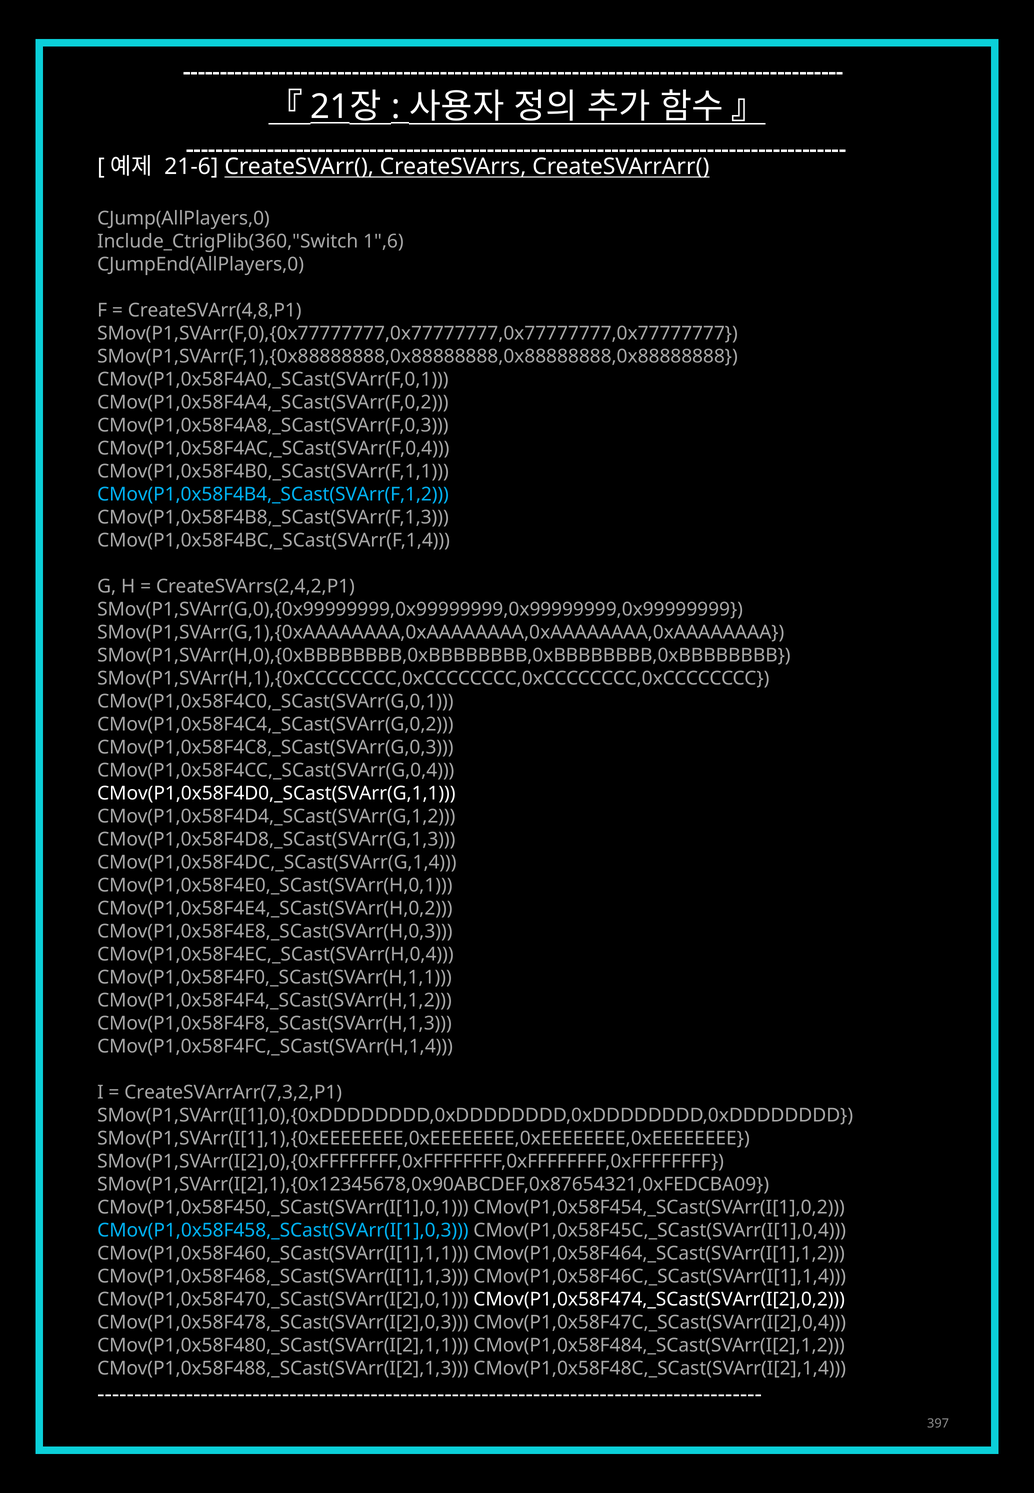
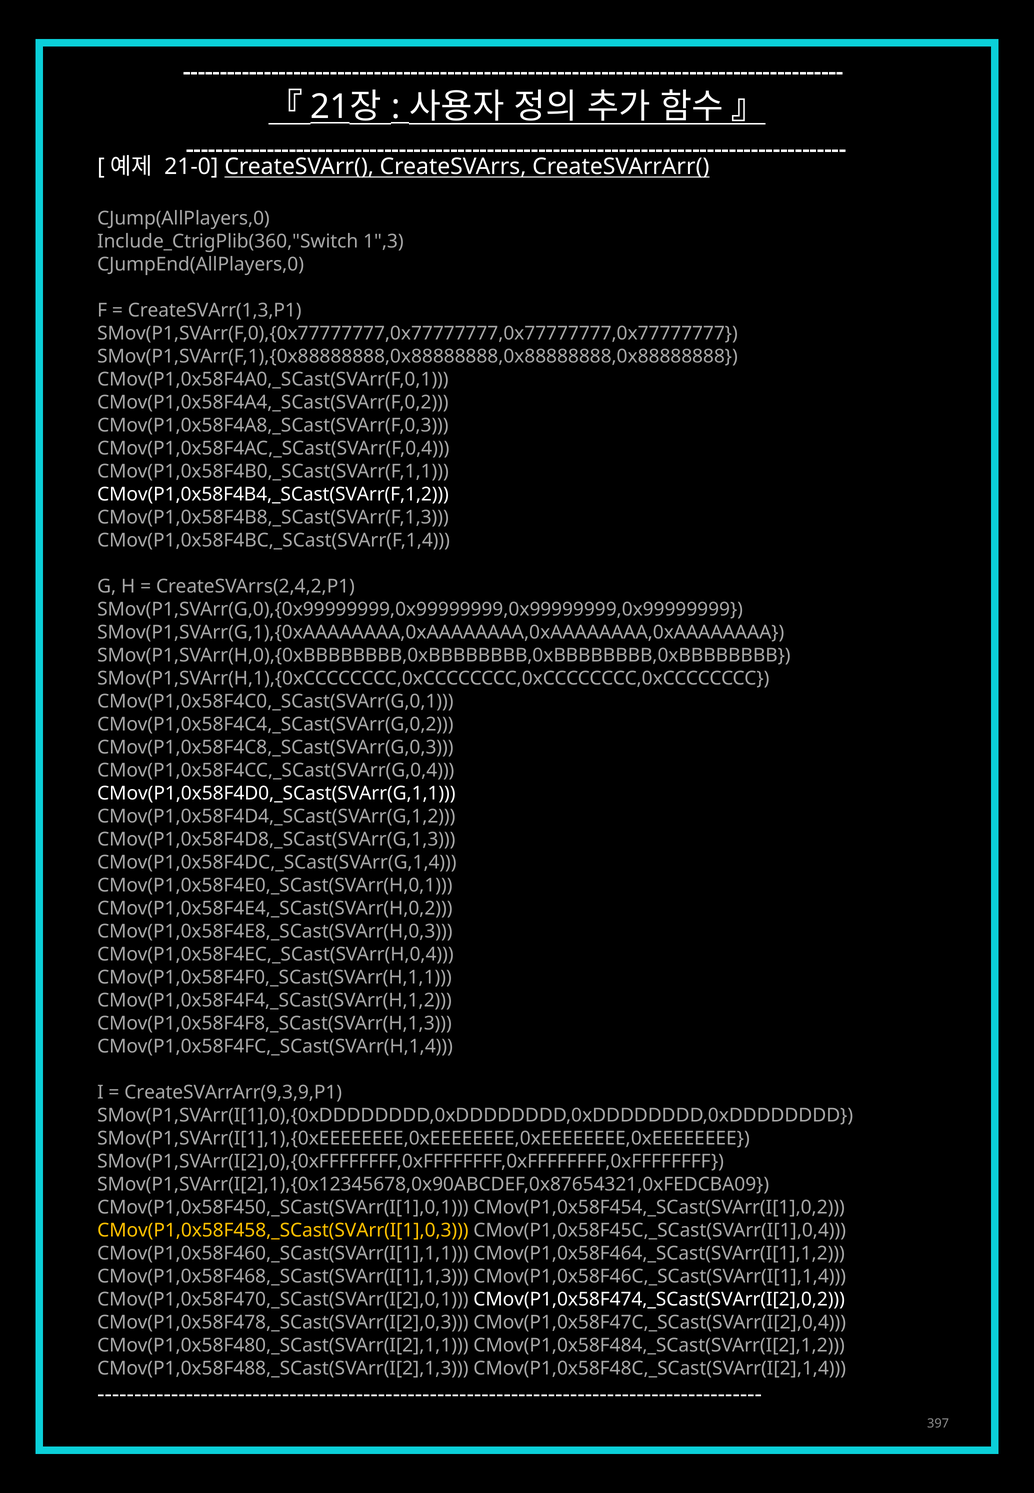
21-6: 21-6 -> 21-0 (191, 167)
1",6: 1",6 -> 1",3 (383, 241)
CreateSVArr(4,8,P1: CreateSVArr(4,8,P1 -> CreateSVArr(1,3,P1 (215, 310)
CMov(P1,0x58F4B4,_SCast(SVArr(F,1,2 colour: light blue -> white (273, 495)
CreateSVArrArr(7,3,2,P1: CreateSVArrArr(7,3,2,P1 -> CreateSVArrArr(9,3,9,P1 (233, 1093)
CMov(P1,0x58F458,_SCast(SVArr(I[1],0,3 colour: light blue -> yellow (283, 1231)
